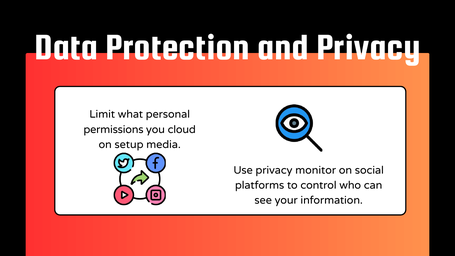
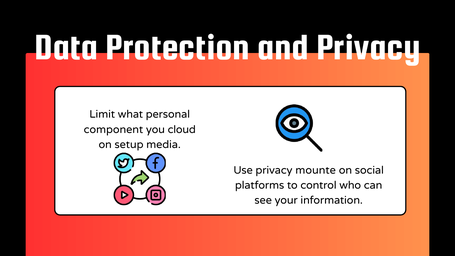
permissions: permissions -> component (113, 130)
monitor: monitor -> mounte (316, 170)
